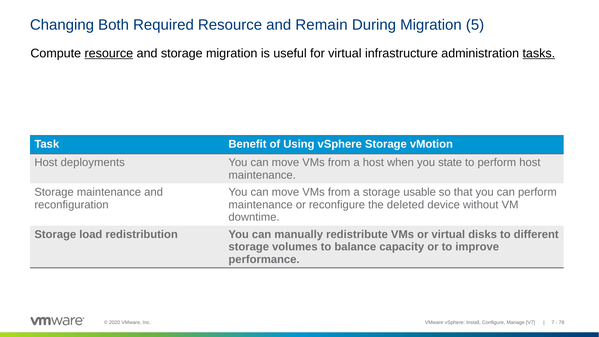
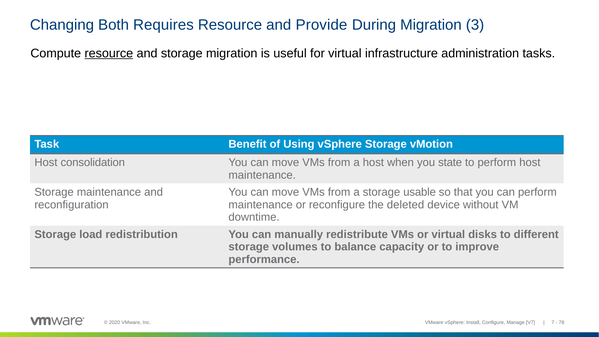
Required: Required -> Requires (163, 25)
Remain: Remain -> Provide (321, 25)
5: 5 -> 3 (475, 25)
tasks underline: present -> none (539, 53)
deployments: deployments -> consolidation (93, 162)
